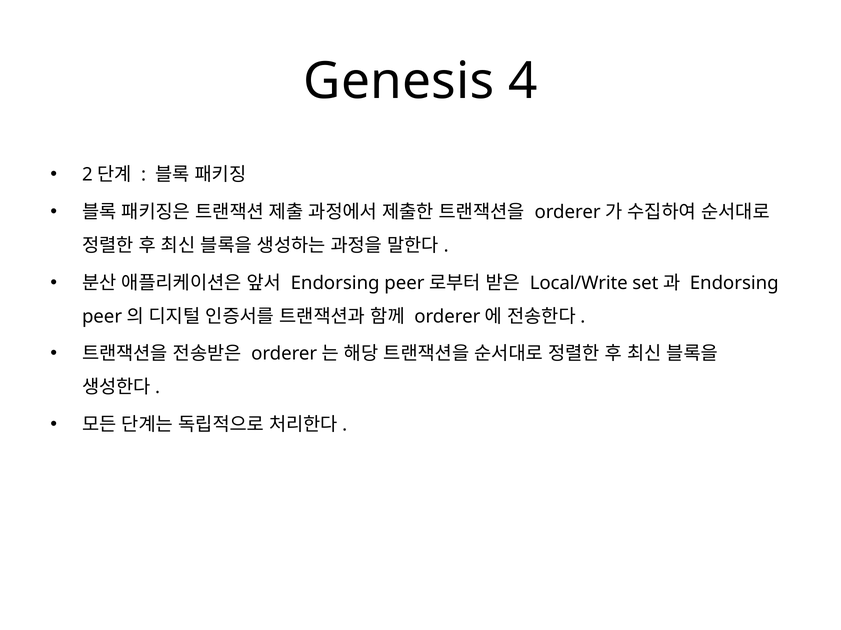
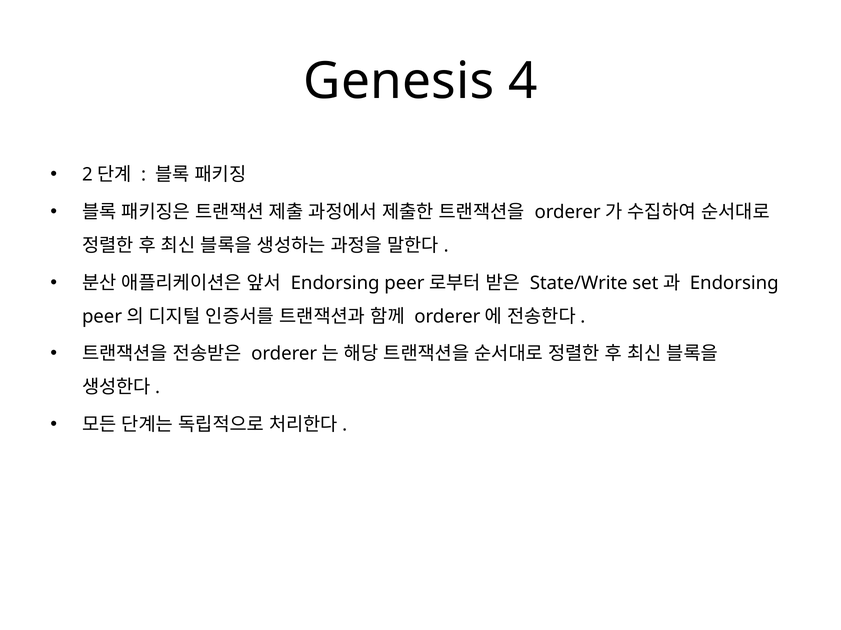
Local/Write: Local/Write -> State/Write (579, 283)
